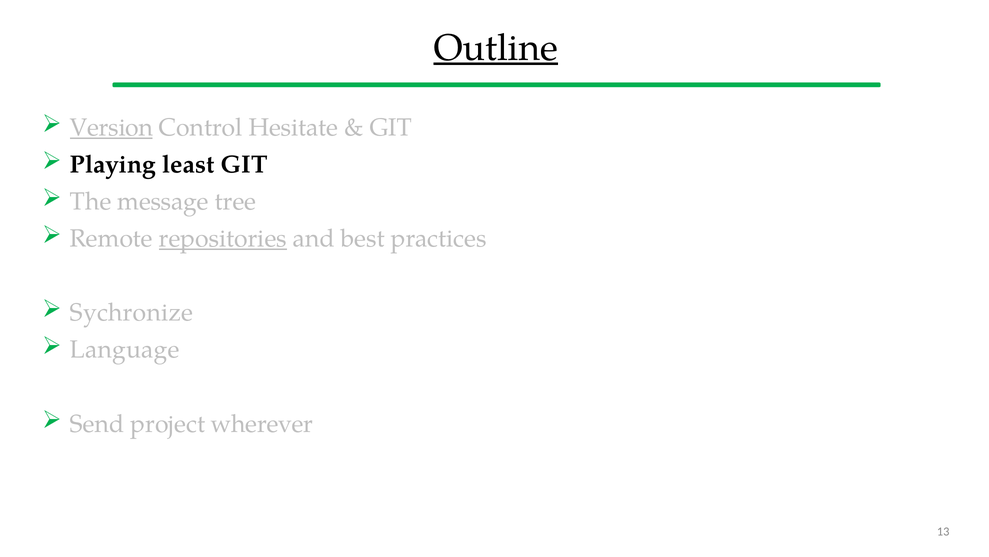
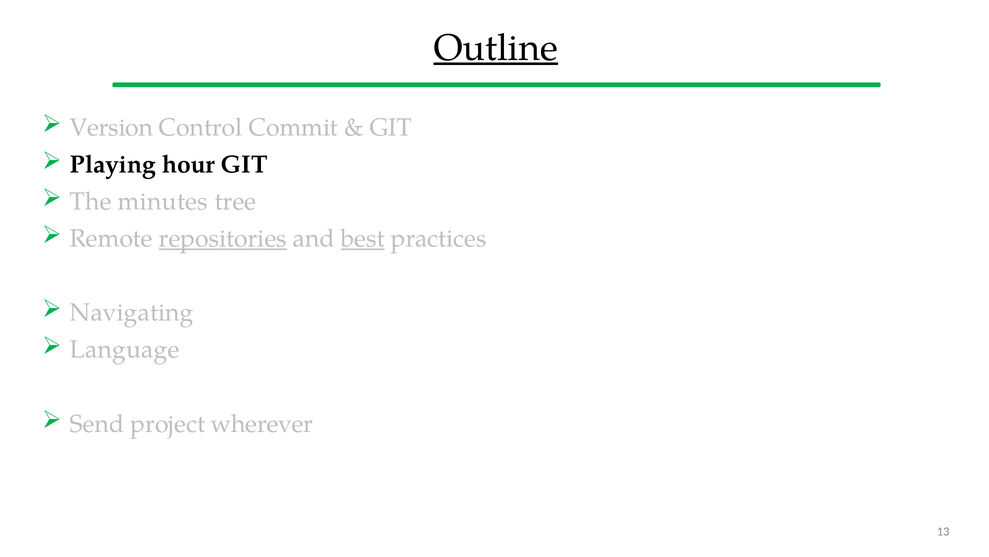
Version underline: present -> none (111, 127)
Hesitate: Hesitate -> Commit (293, 127)
least: least -> hour (189, 164)
message: message -> minutes (163, 201)
best underline: none -> present (363, 238)
Sychronize: Sychronize -> Navigating (132, 312)
